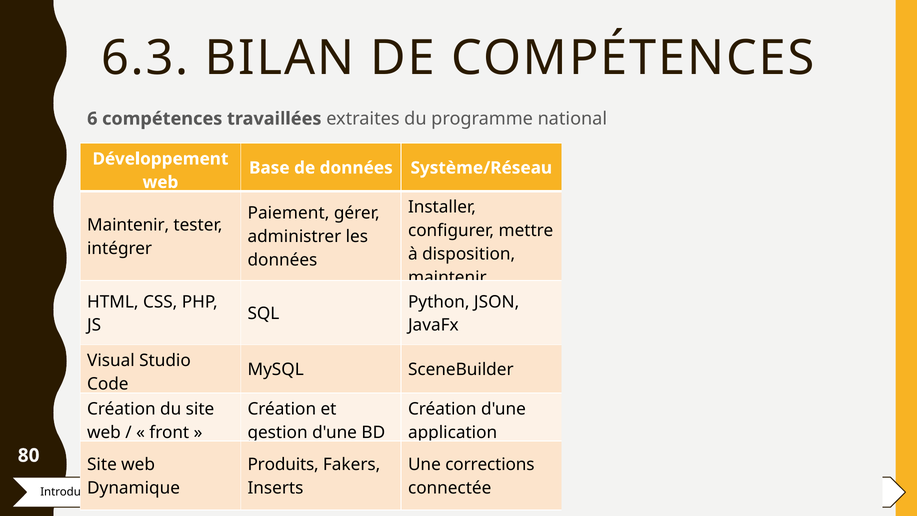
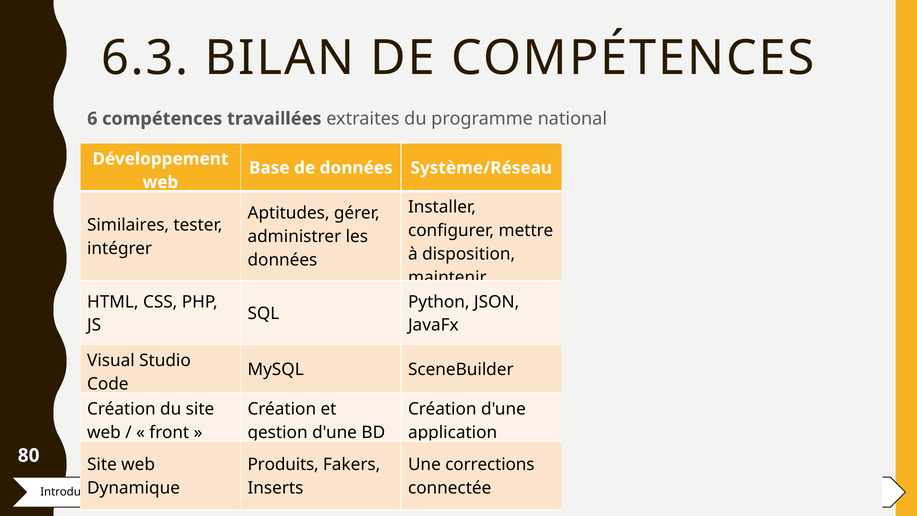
Paiement: Paiement -> Aptitudes (289, 213)
Maintenir: Maintenir -> Similaires (128, 225)
